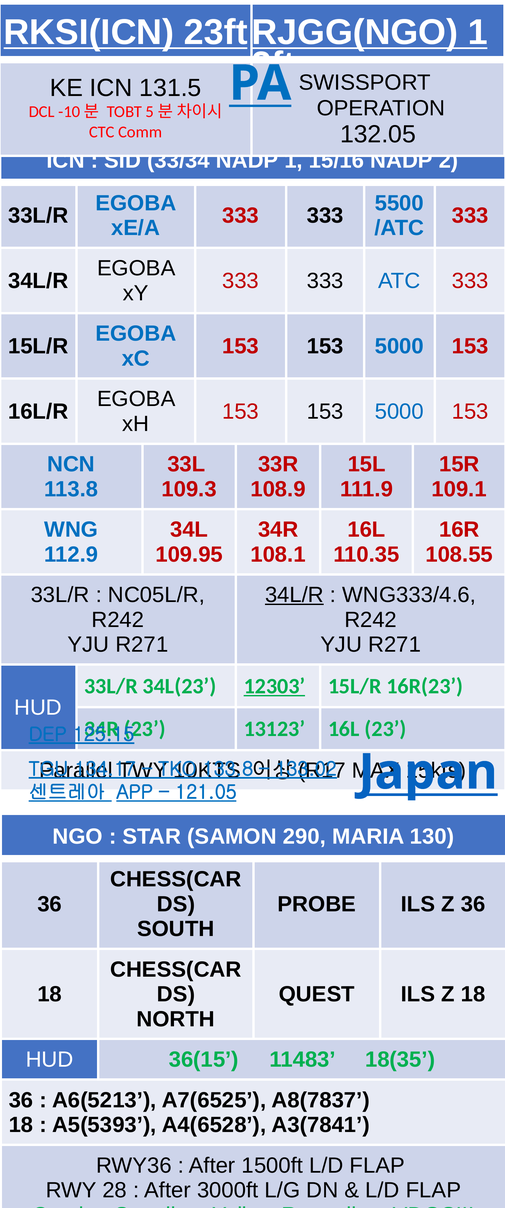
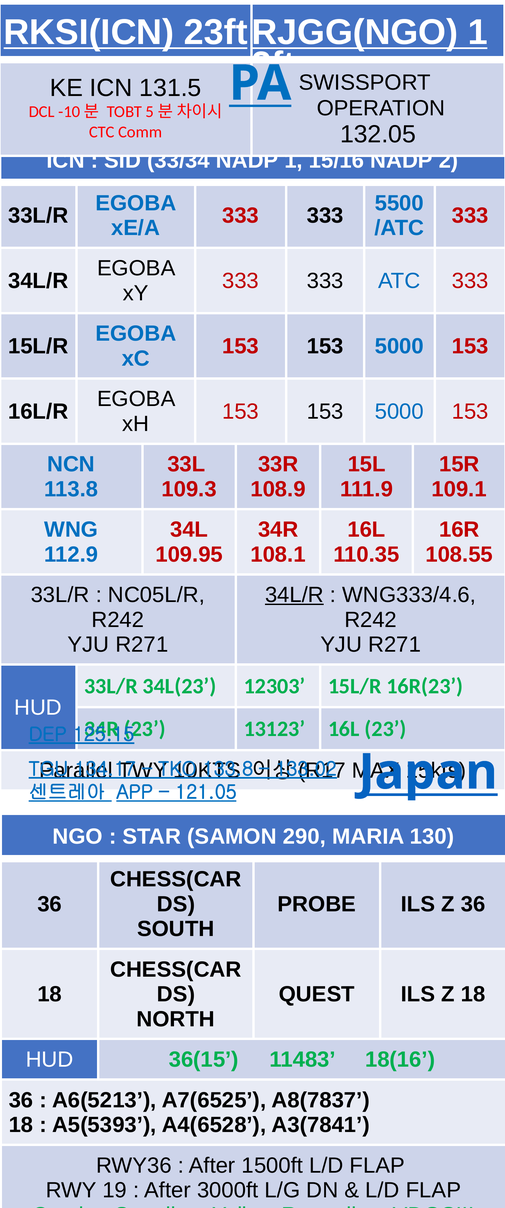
12303 underline: present -> none (274, 686)
18(35: 18(35 -> 18(16 (400, 1060)
28: 28 -> 19 (115, 1191)
